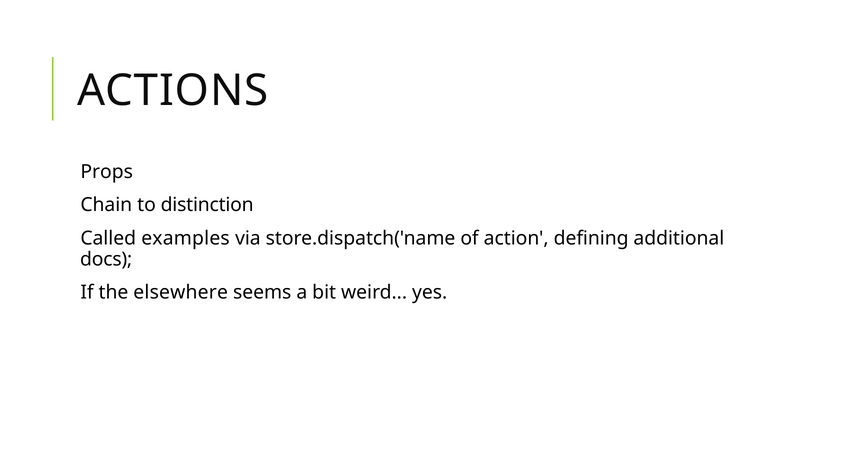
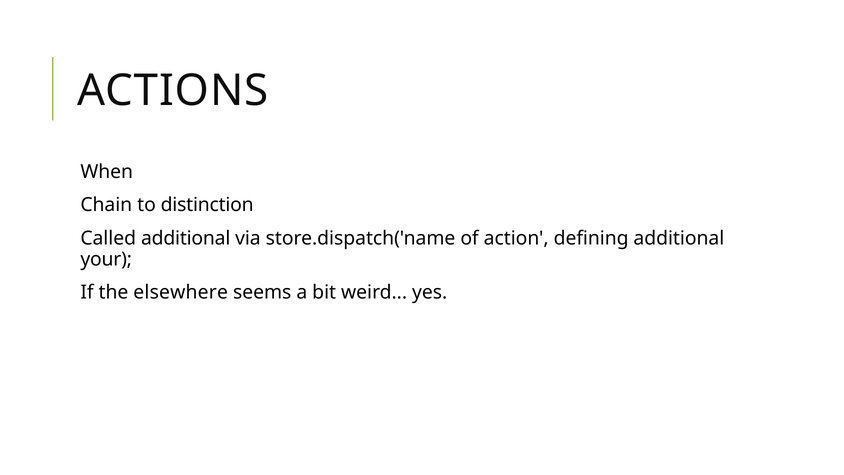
Props: Props -> When (107, 172)
Called examples: examples -> additional (186, 238)
docs: docs -> your (106, 259)
